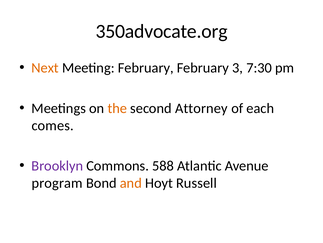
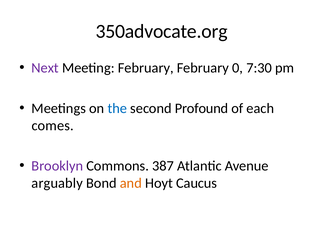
Next colour: orange -> purple (45, 68)
3: 3 -> 0 (238, 68)
the colour: orange -> blue (117, 108)
Attorney: Attorney -> Profound (202, 108)
588: 588 -> 387 (163, 165)
program: program -> arguably (57, 183)
Russell: Russell -> Caucus (197, 183)
